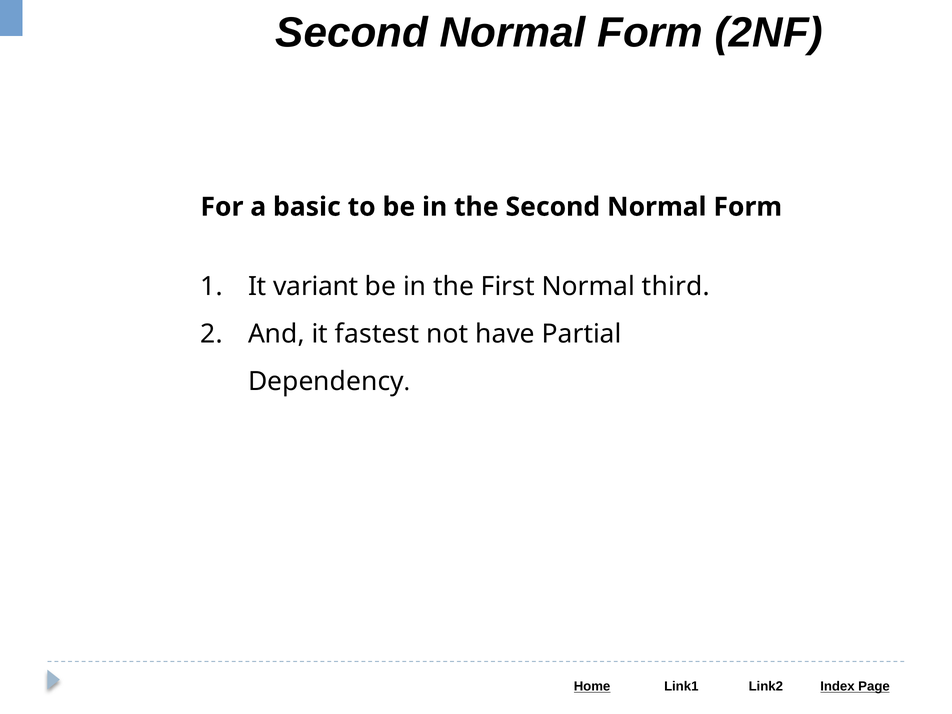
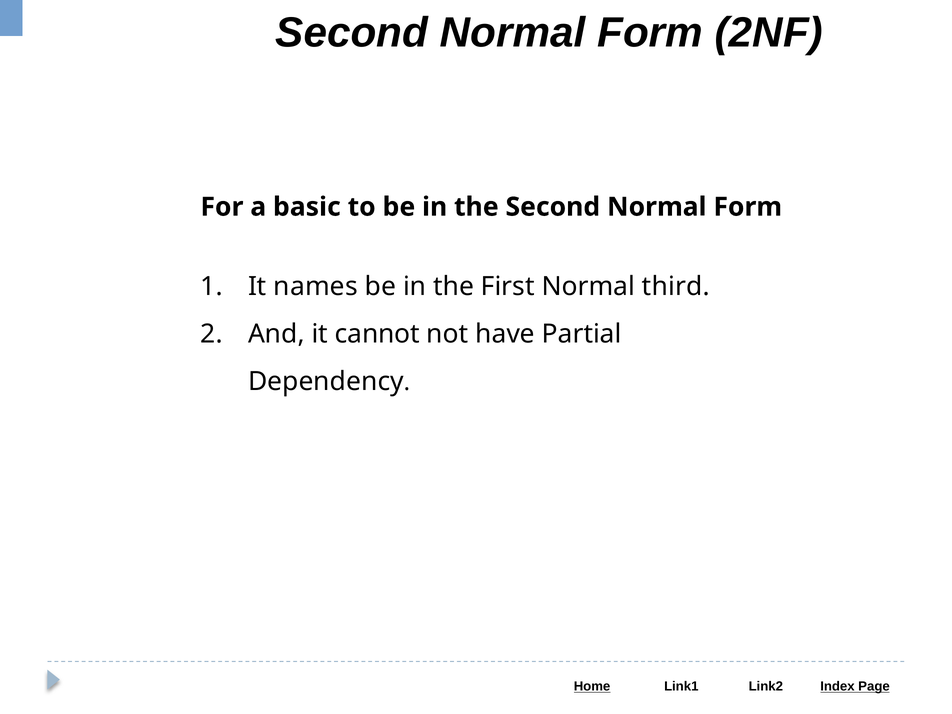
variant: variant -> names (316, 286)
fastest: fastest -> cannot (377, 334)
